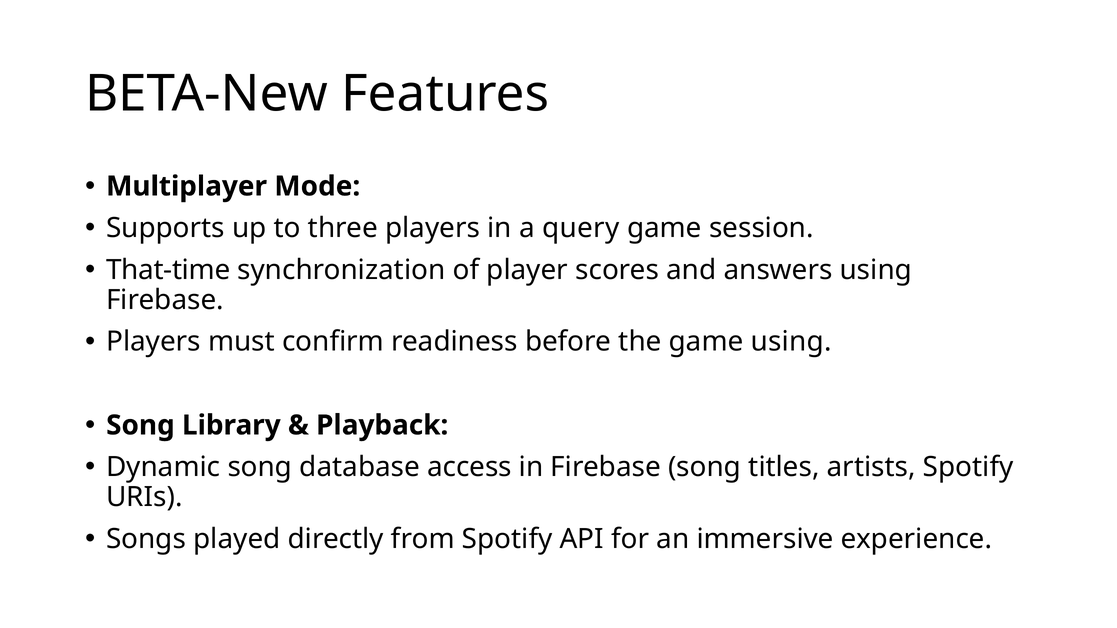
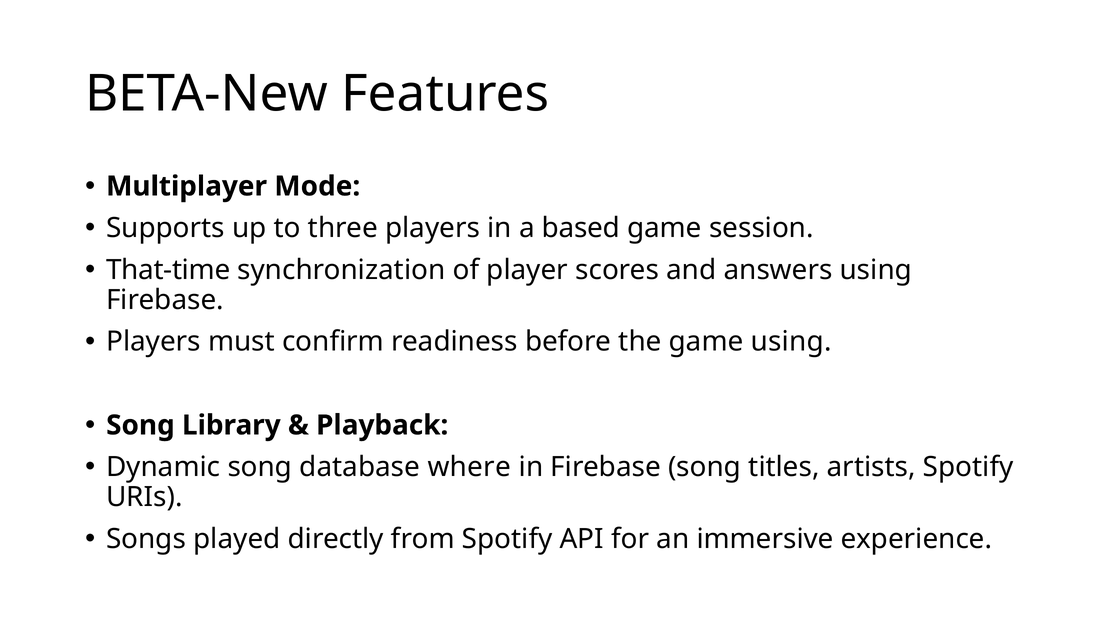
query: query -> based (581, 228)
access: access -> where (469, 467)
